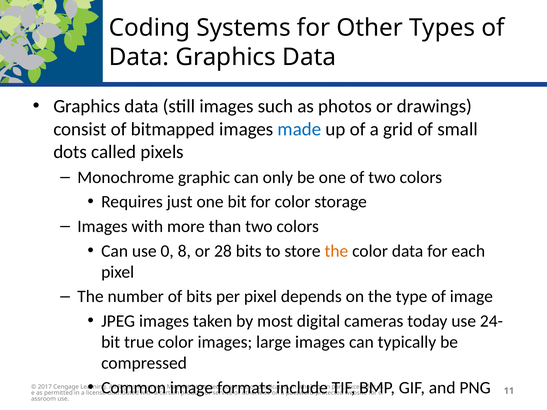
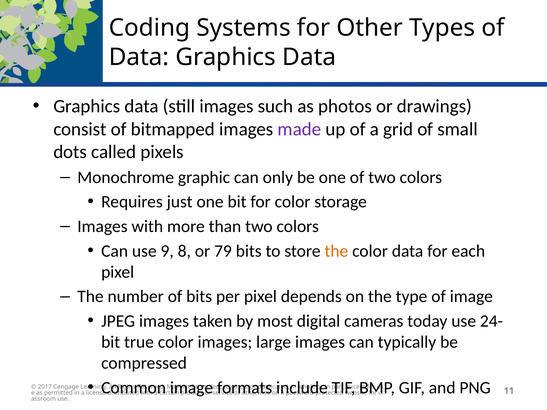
made colour: blue -> purple (299, 129)
0: 0 -> 9 (167, 251)
28: 28 -> 79 (223, 251)
